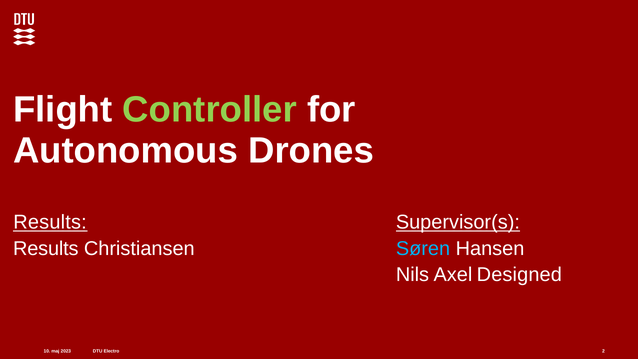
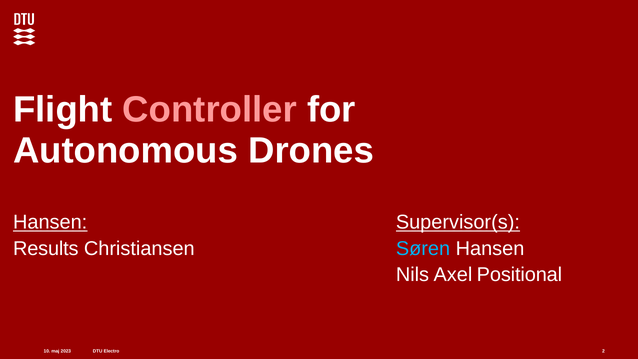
Controller colour: light green -> pink (210, 110)
Results: Results -> Hansen (50, 222)
Designed: Designed -> Positional (519, 275)
